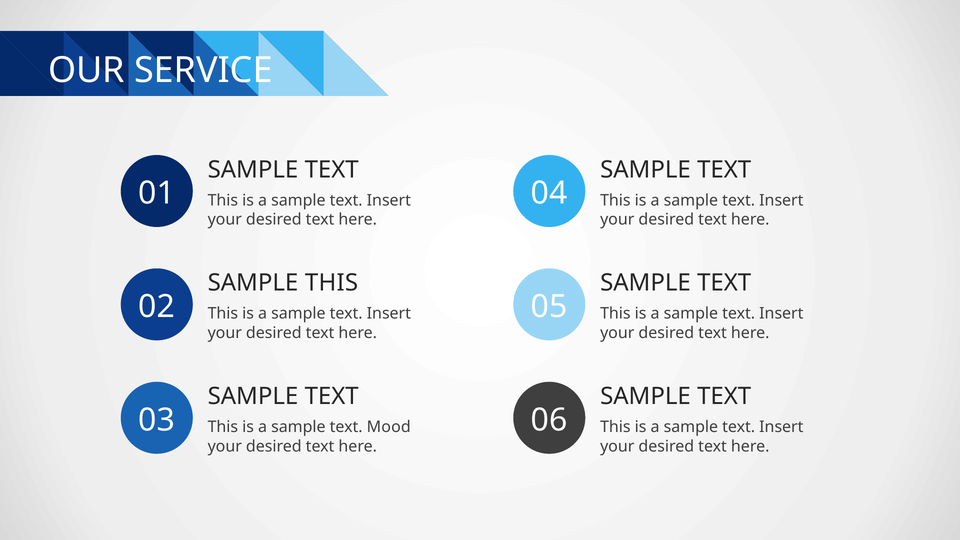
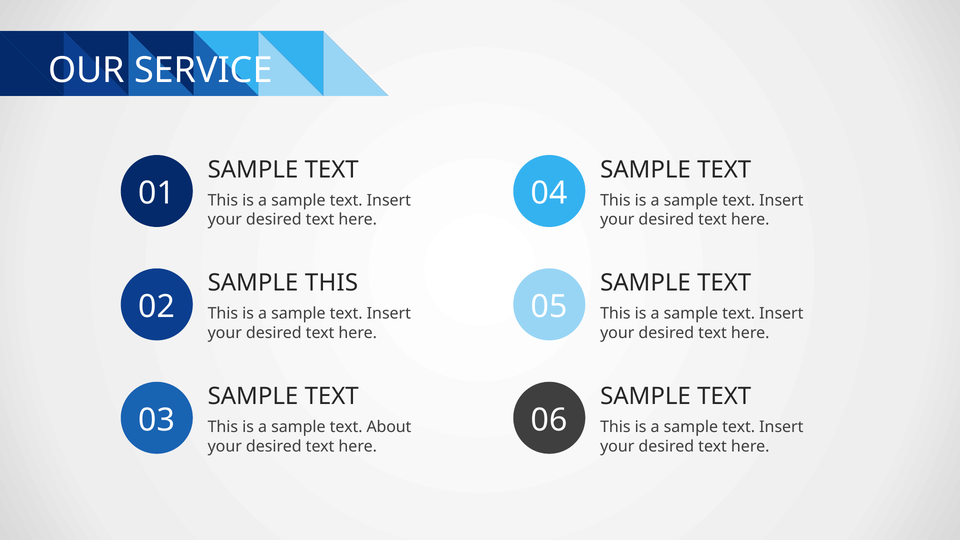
Mood: Mood -> About (389, 427)
